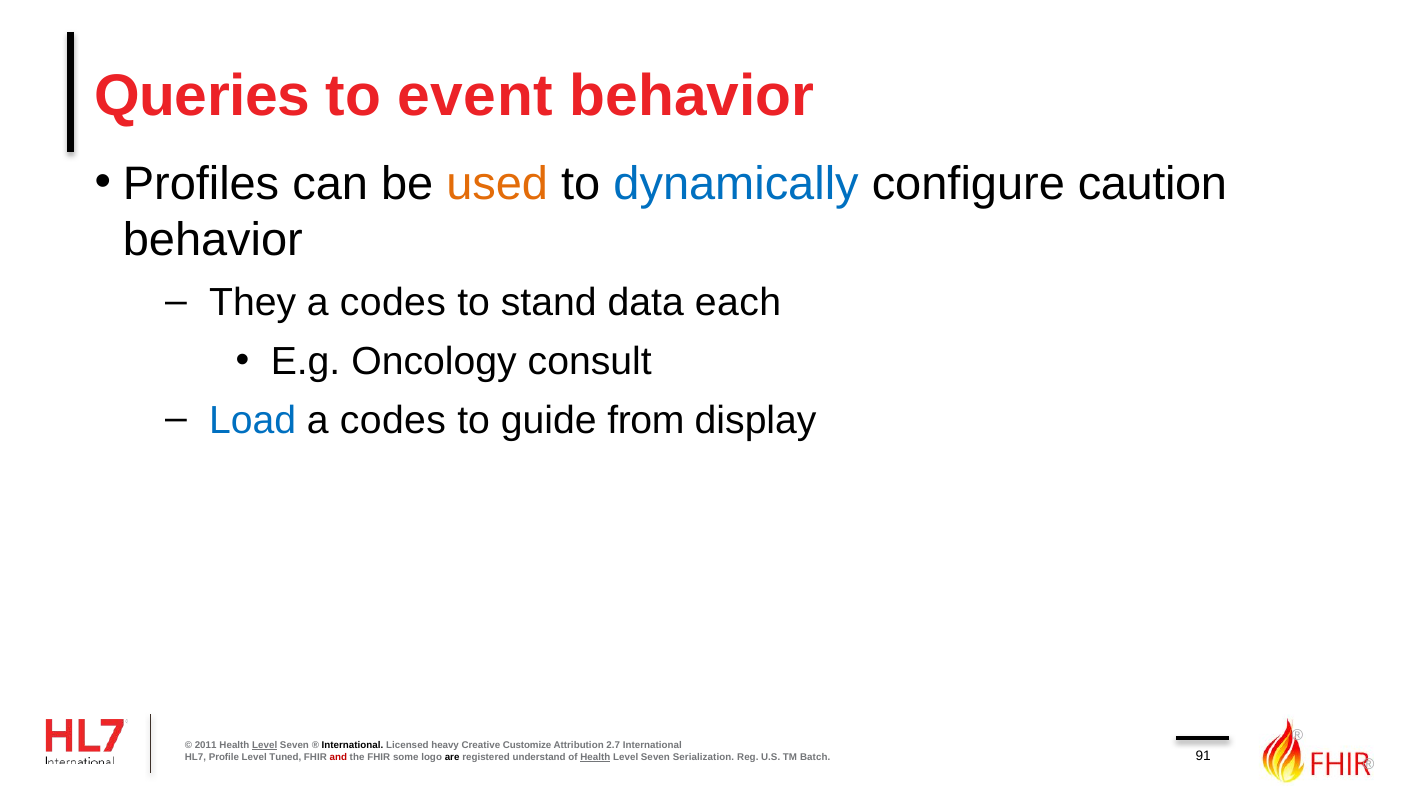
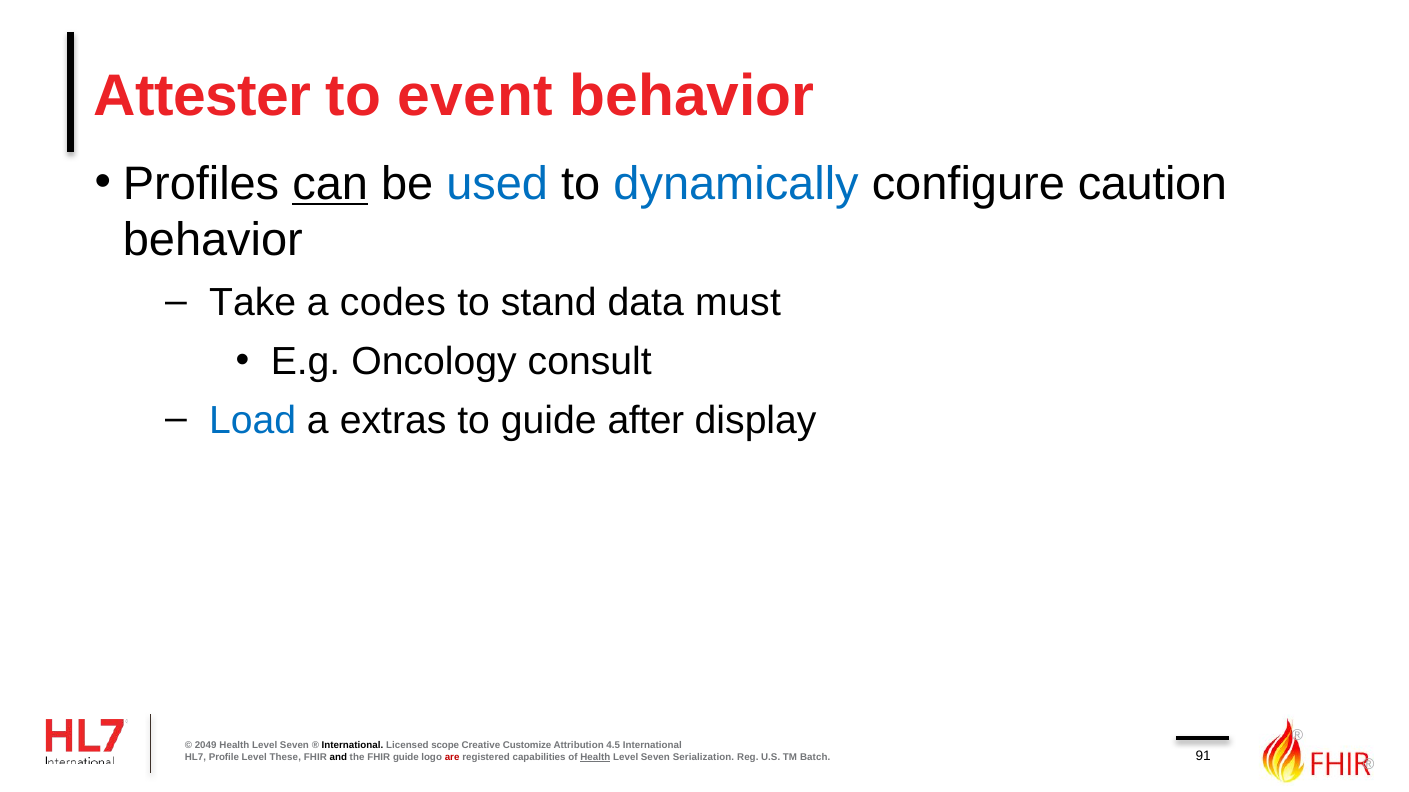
Queries: Queries -> Attester (202, 96)
can underline: none -> present (330, 184)
used colour: orange -> blue (497, 184)
They: They -> Take (253, 303)
each: each -> must (738, 303)
codes: codes -> extras (393, 421)
from: from -> after (646, 421)
2011: 2011 -> 2049 (206, 746)
Level underline: present -> none (265, 746)
heavy: heavy -> scope (445, 746)
2.7: 2.7 -> 4.5 (613, 746)
Tuned: Tuned -> These (285, 758)
and colour: red -> black (338, 758)
FHIR some: some -> guide (406, 758)
are colour: black -> red (452, 758)
understand: understand -> capabilities (539, 758)
